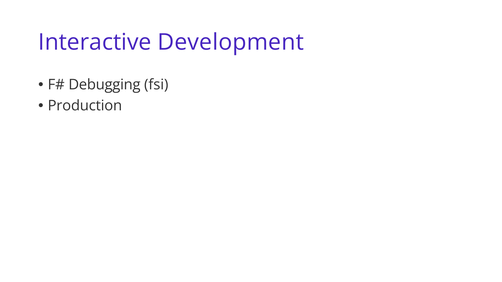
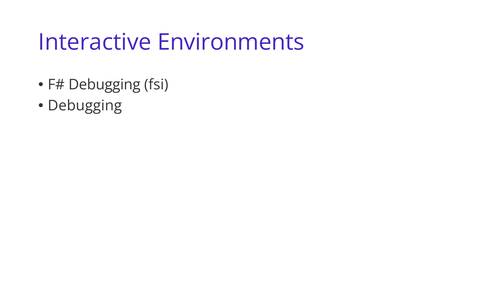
Development: Development -> Environments (231, 42)
Production: Production -> Debugging (85, 106)
